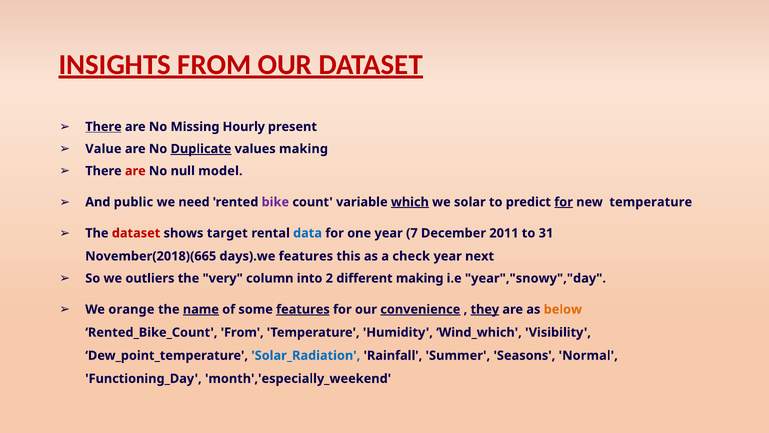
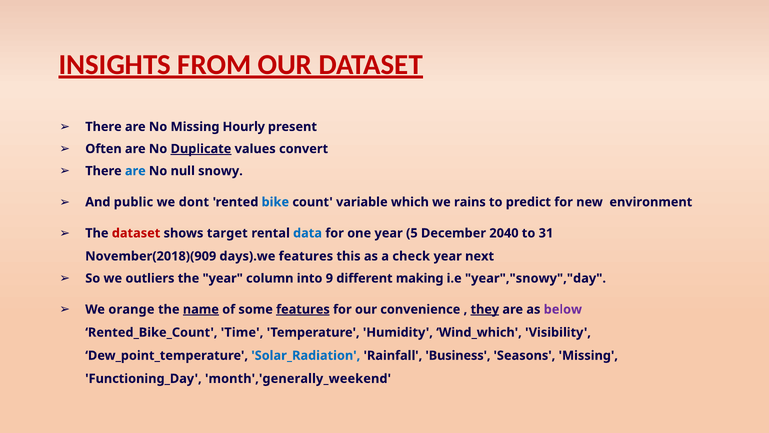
There underline: present -> none (103, 127)
Value: Value -> Often (103, 149)
values making: making -> convert (304, 149)
are colour: red -> blue (135, 171)
model: model -> snowy (220, 171)
need: need -> dont (194, 202)
bike colour: purple -> blue (275, 202)
which underline: present -> none (410, 202)
solar: solar -> rains (470, 202)
for underline: present -> none (564, 202)
new temperature: temperature -> environment (651, 202)
7: 7 -> 5 (412, 233)
2011: 2011 -> 2040 (504, 233)
November(2018)(665: November(2018)(665 -> November(2018)(909 (151, 256)
the very: very -> year (223, 278)
2: 2 -> 9 (329, 278)
convenience underline: present -> none (420, 309)
below colour: orange -> purple (563, 309)
Rented_Bike_Count From: From -> Time (242, 332)
Summer: Summer -> Business (458, 355)
Seasons Normal: Normal -> Missing (588, 355)
month','especially_weekend: month','especially_weekend -> month','generally_weekend (298, 378)
